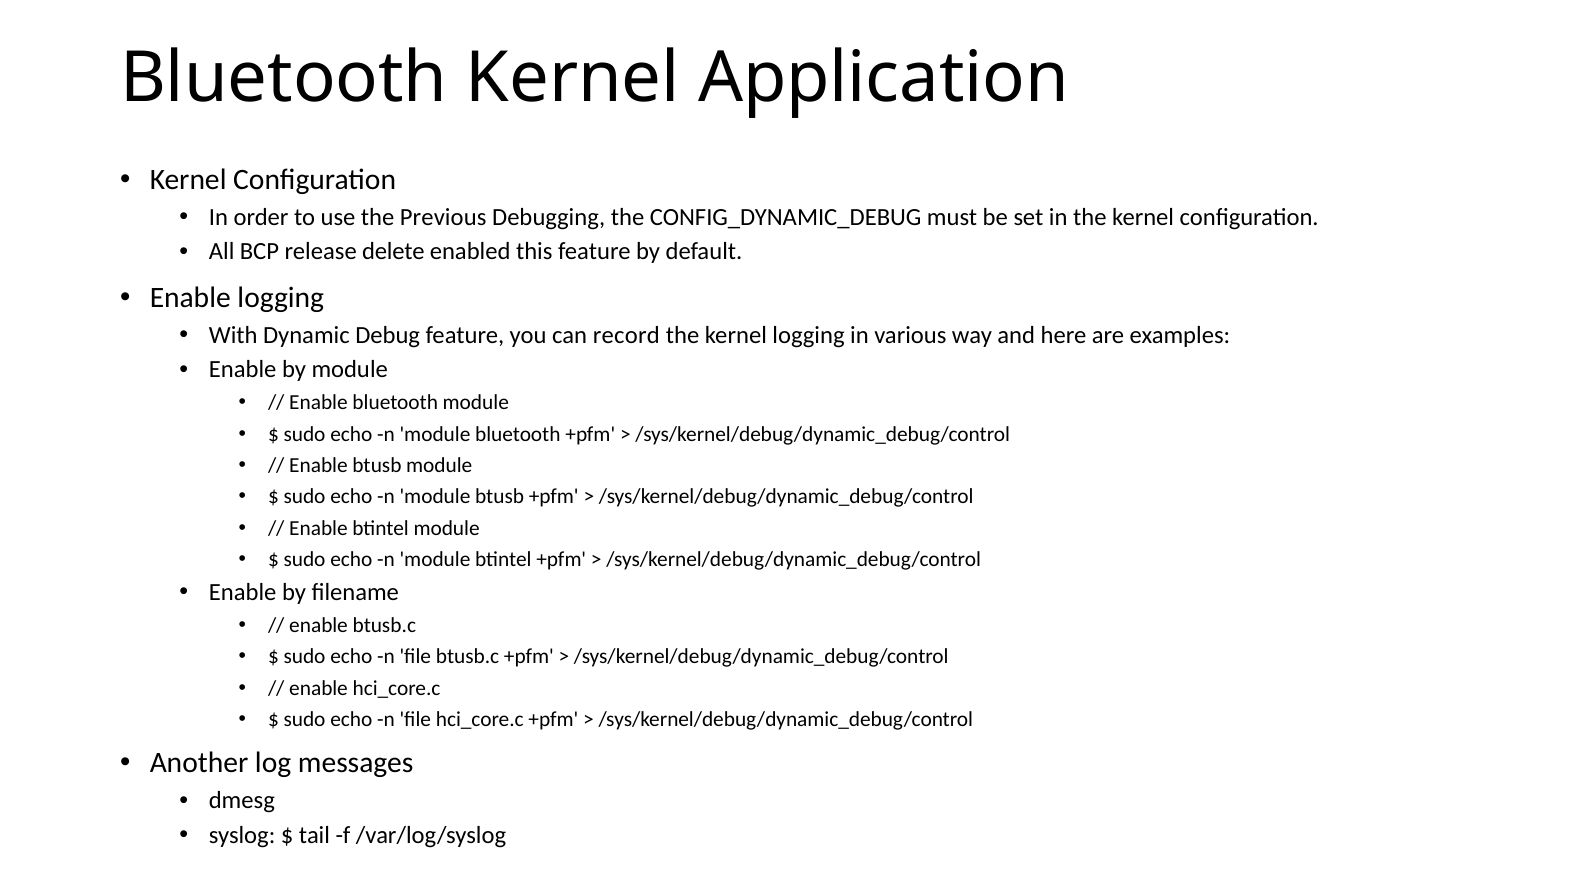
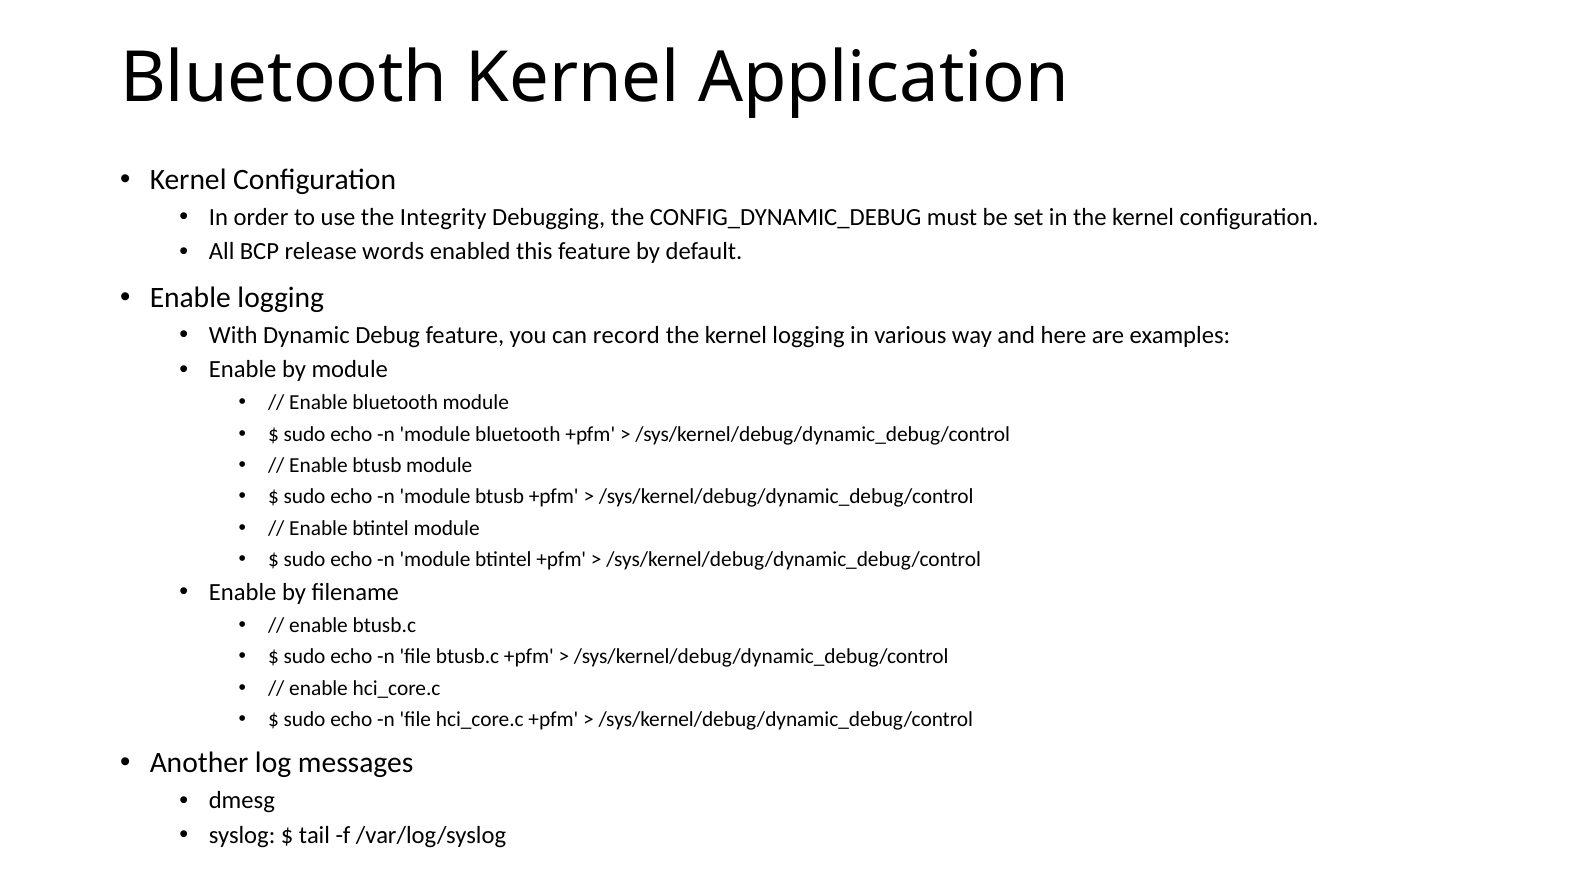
Previous: Previous -> Integrity (443, 217)
delete: delete -> words (393, 252)
